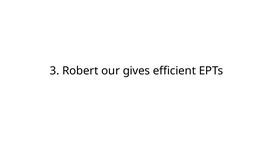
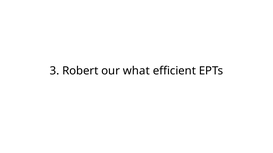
gives: gives -> what (136, 71)
